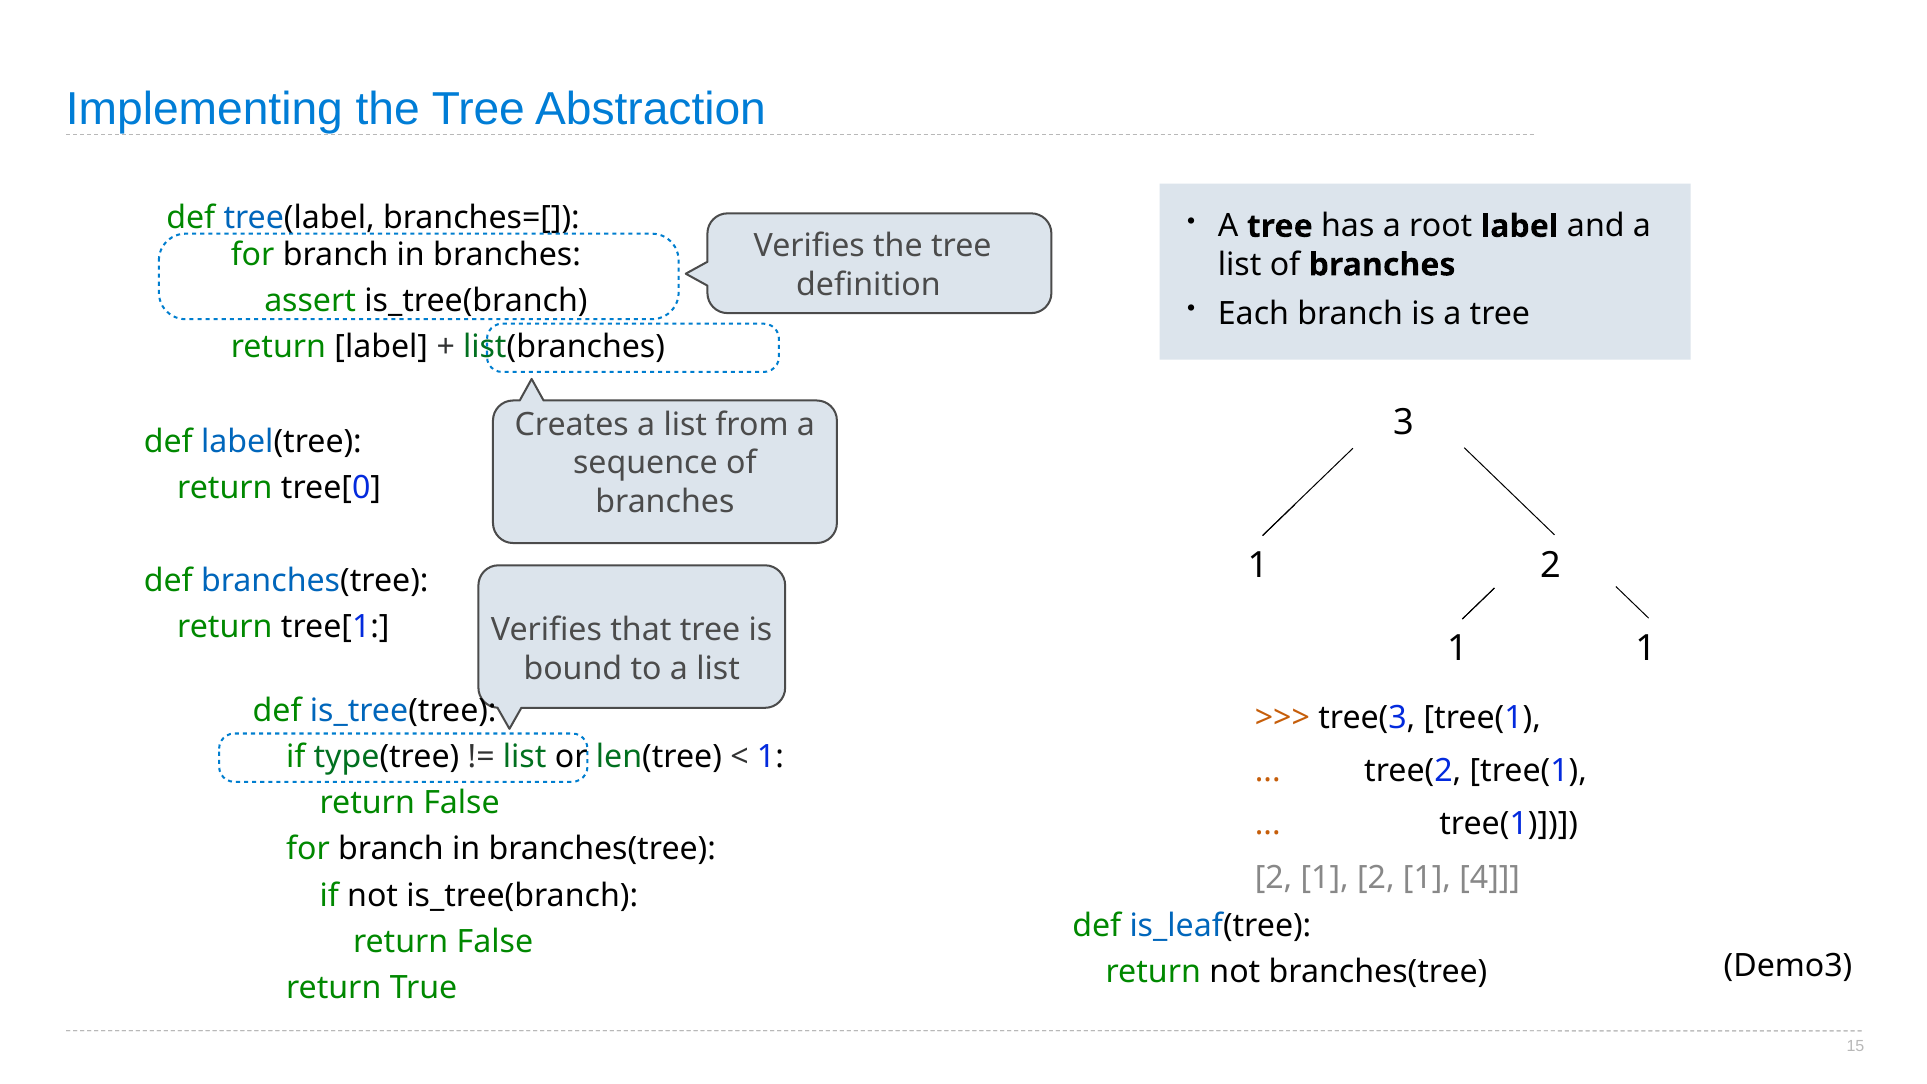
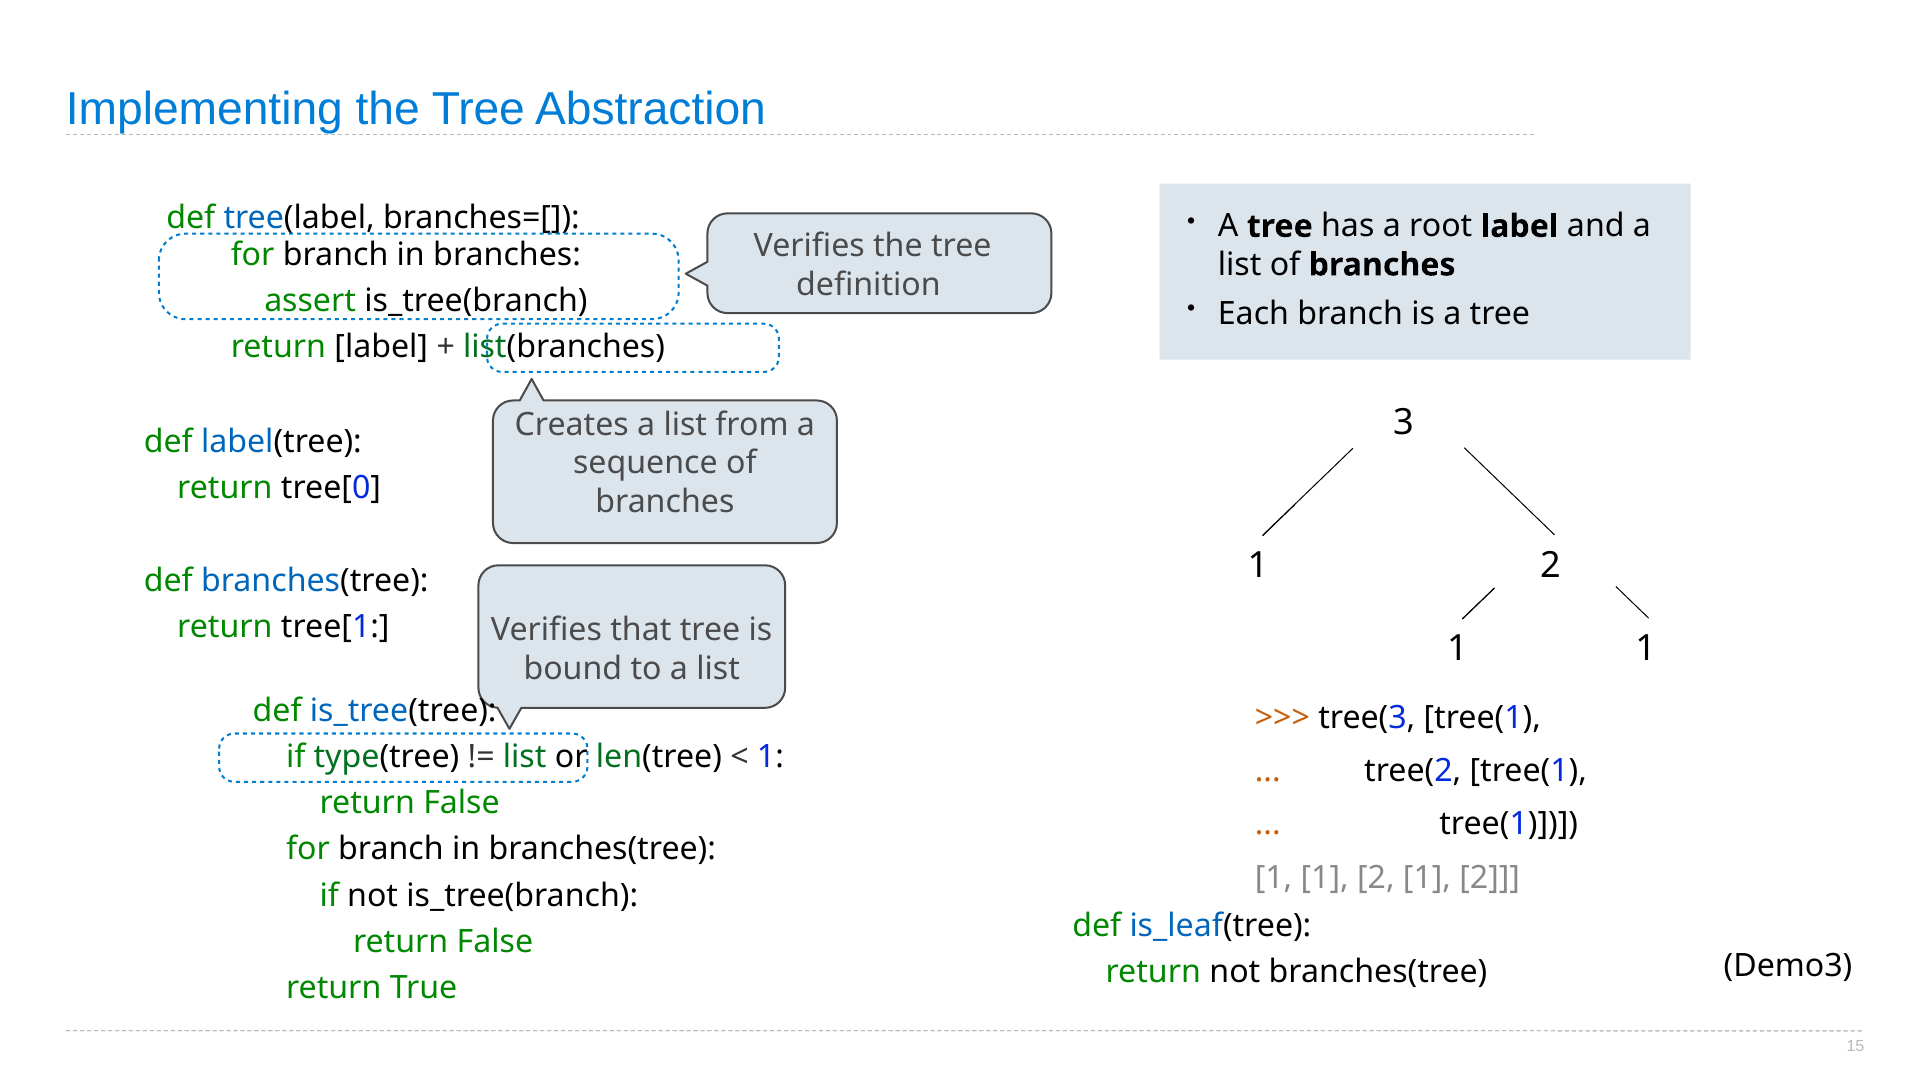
2: 2 -> 1 (1274, 878)
2 1 4: 4 -> 2 (1490, 878)
